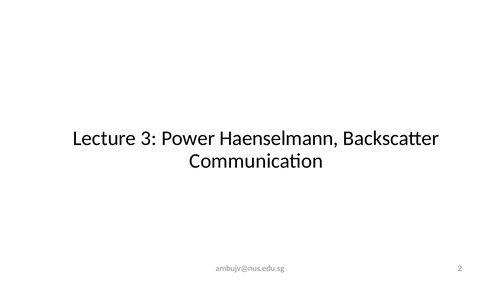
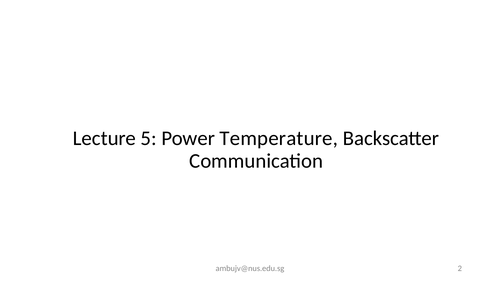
3: 3 -> 5 (149, 139)
Haenselmann: Haenselmann -> Temperature (279, 139)
